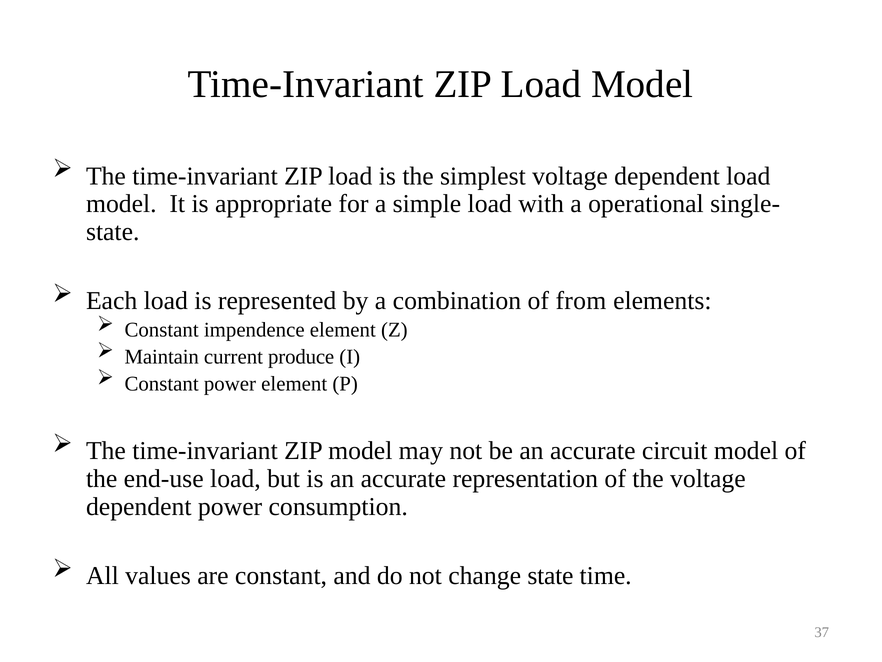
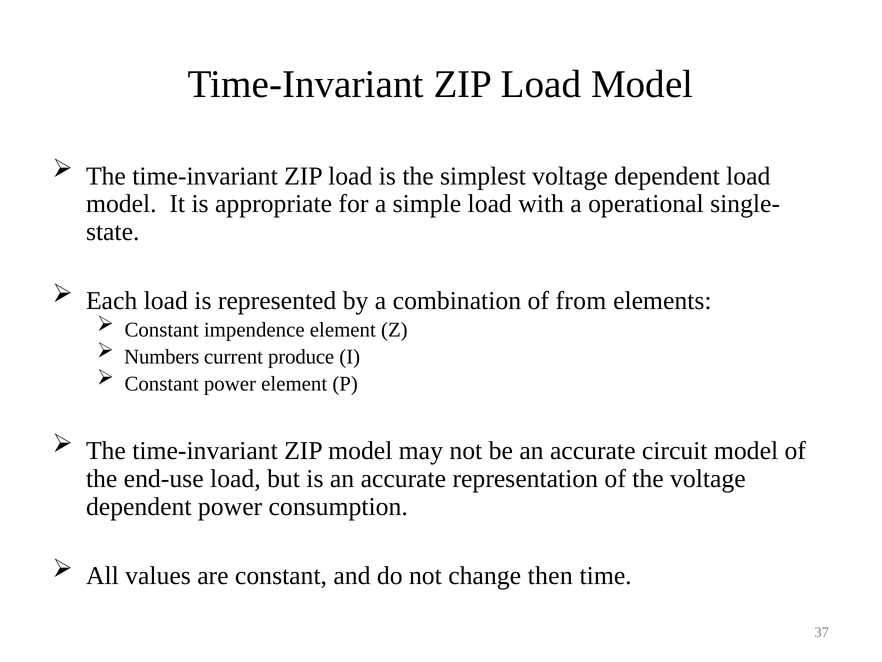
Maintain: Maintain -> Numbers (162, 357)
change state: state -> then (550, 575)
